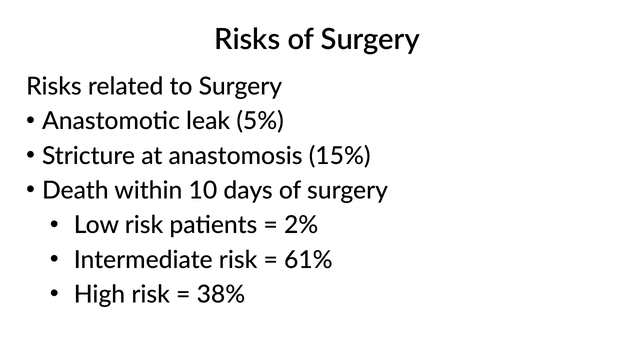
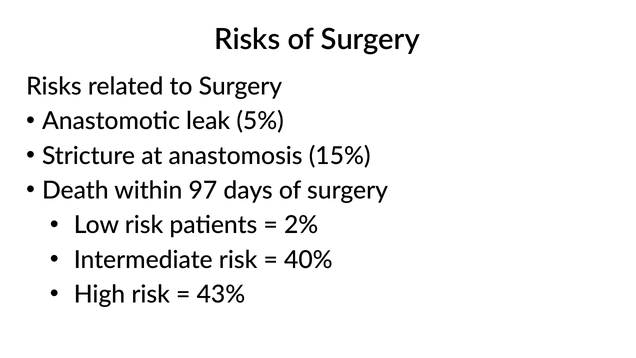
10: 10 -> 97 (203, 191)
61%: 61% -> 40% (308, 260)
38%: 38% -> 43% (221, 294)
